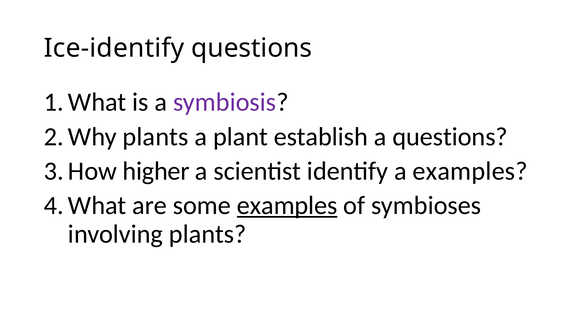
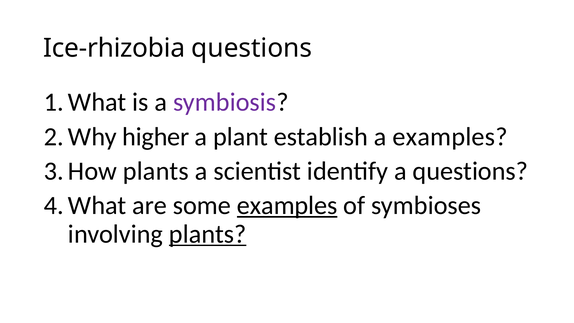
Ice-identify: Ice-identify -> Ice-rhizobia (114, 48)
plants: plants -> higher (156, 137)
a questions: questions -> examples (450, 137)
higher: higher -> plants (156, 171)
a examples: examples -> questions (470, 171)
plants underline: none -> present (208, 234)
